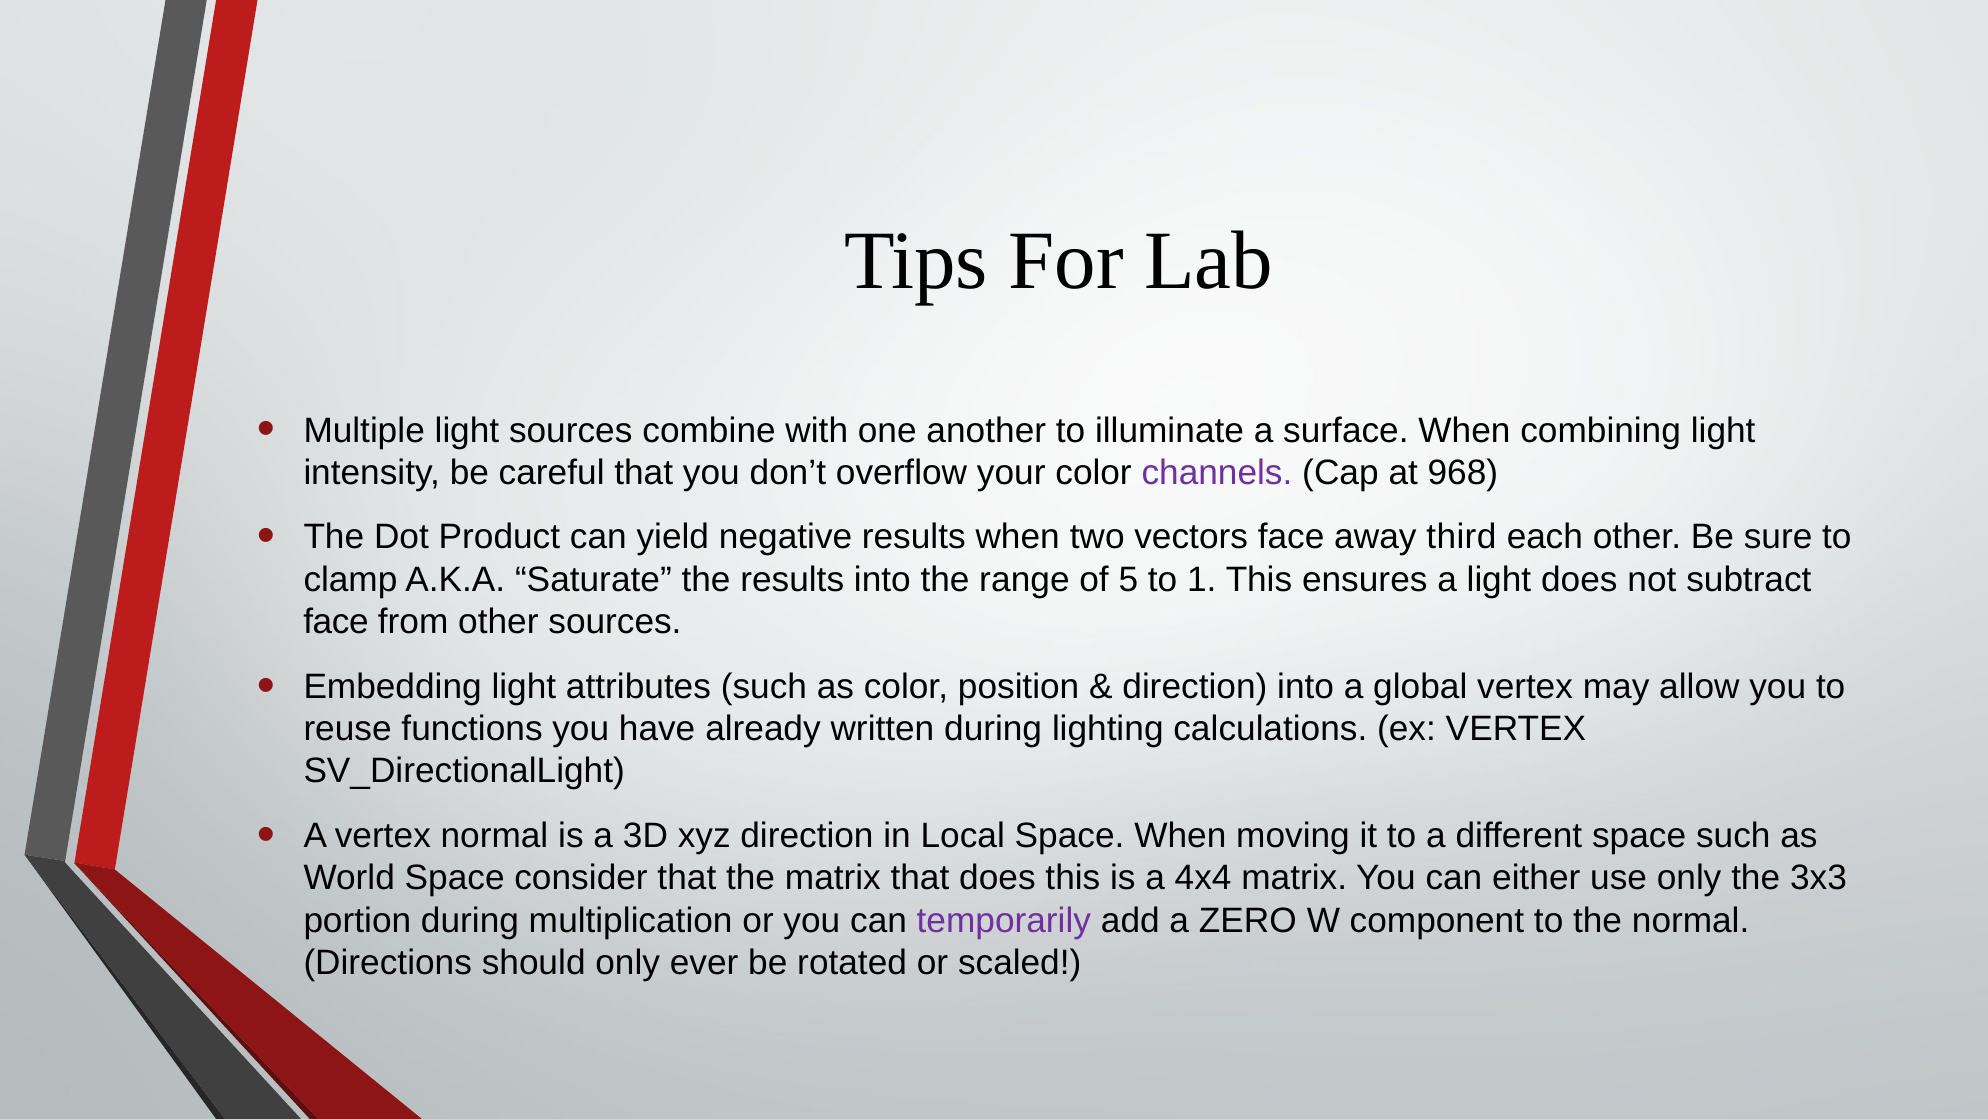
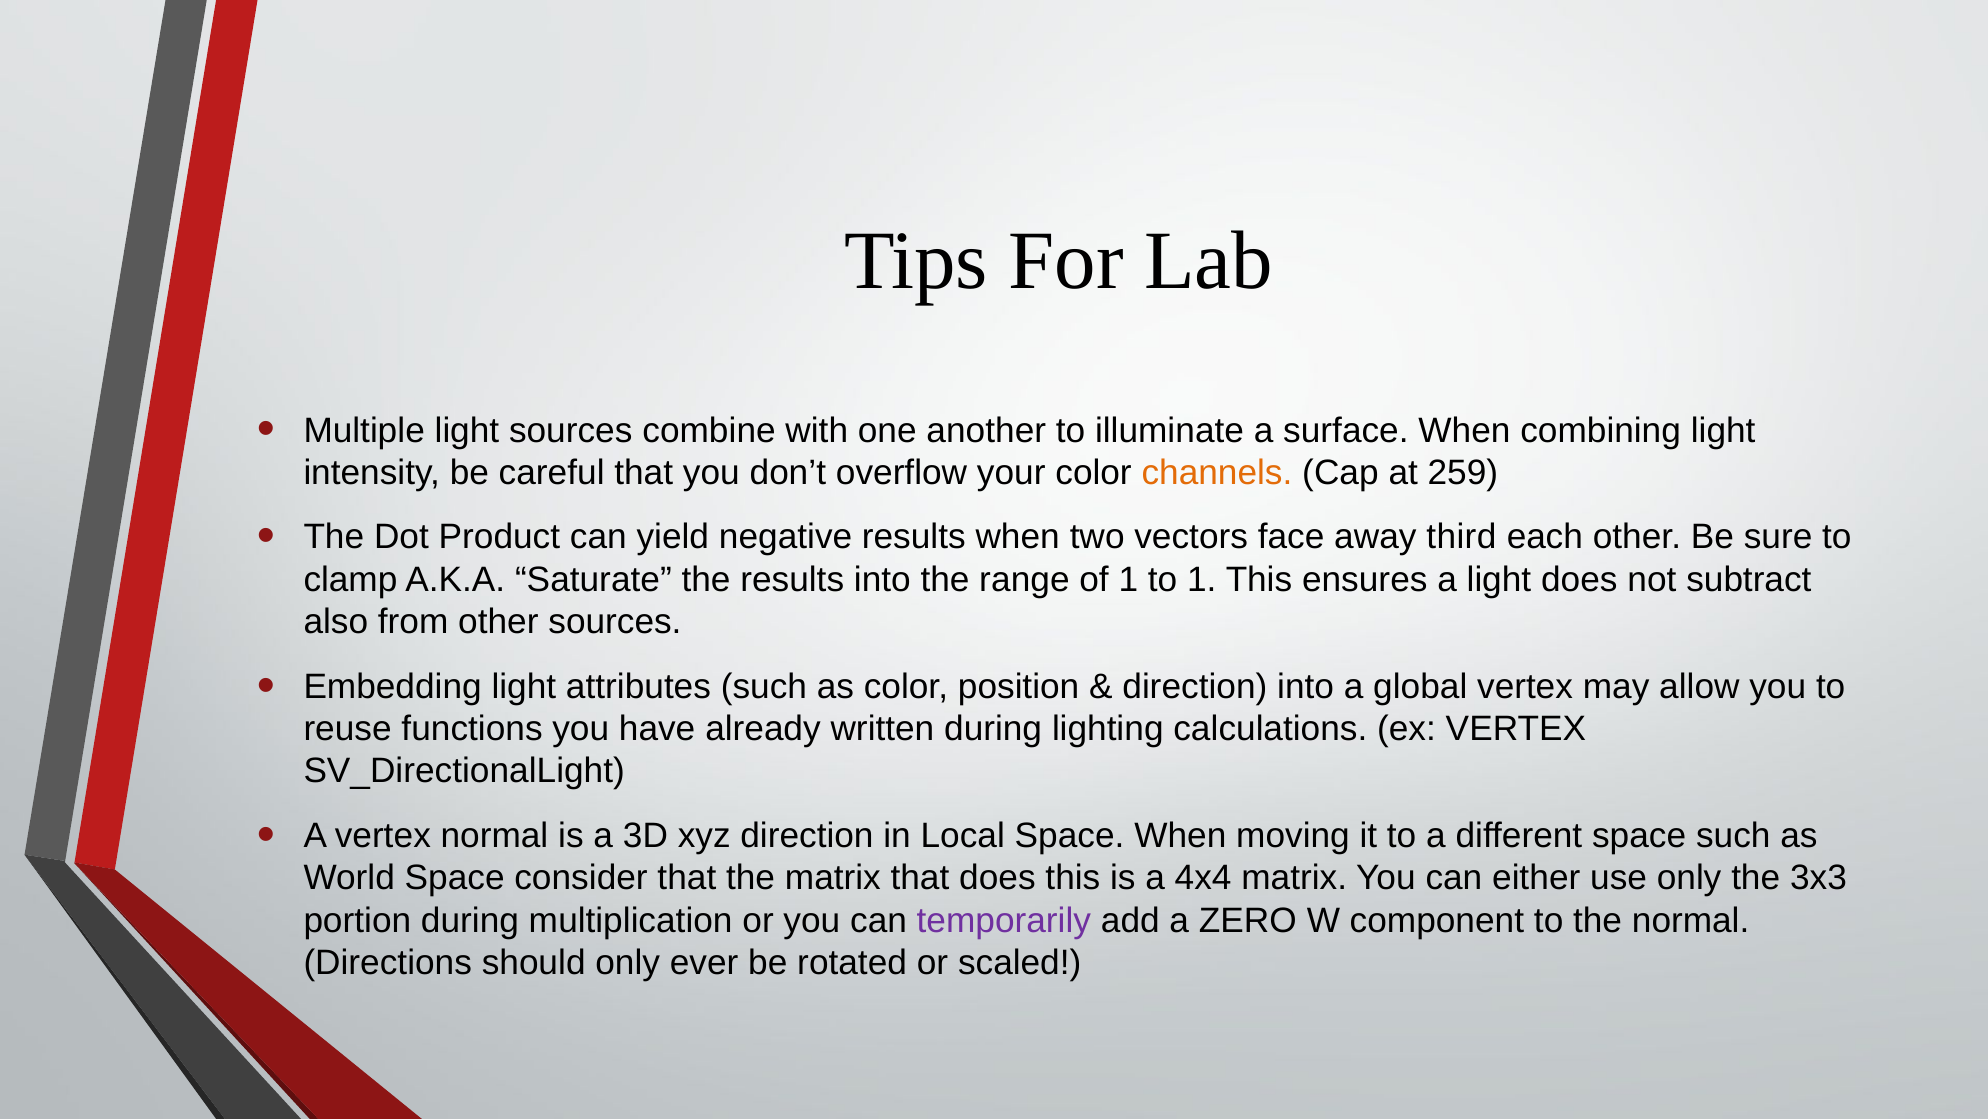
channels colour: purple -> orange (1217, 472)
968: 968 -> 259 (1463, 472)
of 5: 5 -> 1 (1128, 579)
face: face -> also (336, 622)
